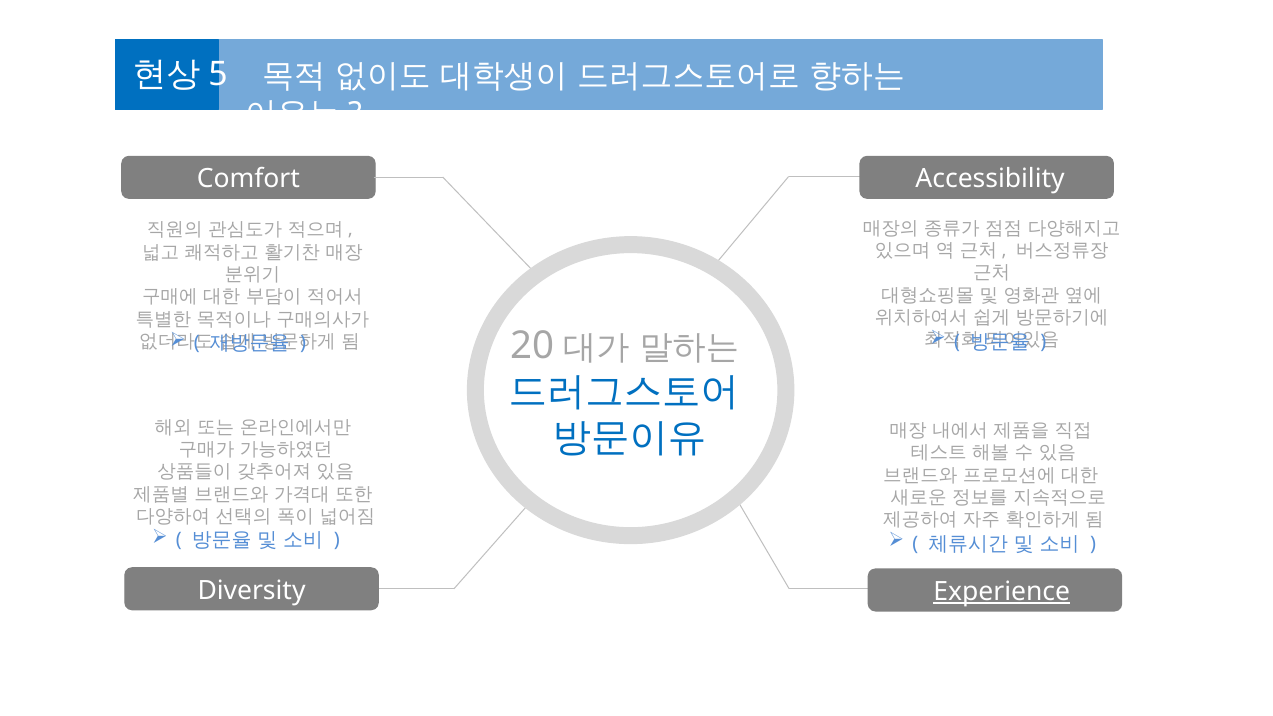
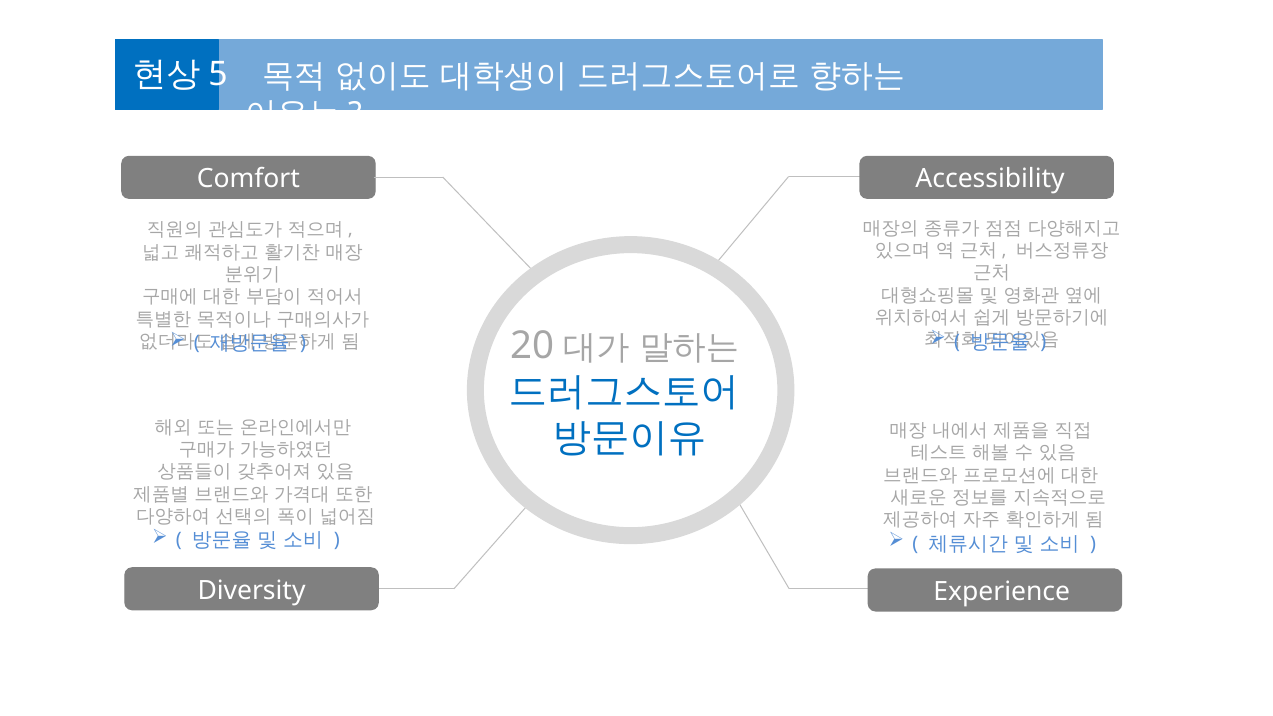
Experience underline: present -> none (1002, 592)
